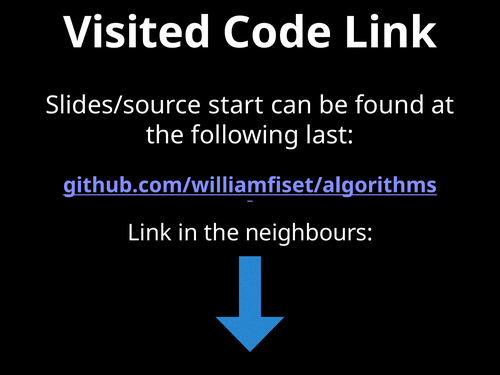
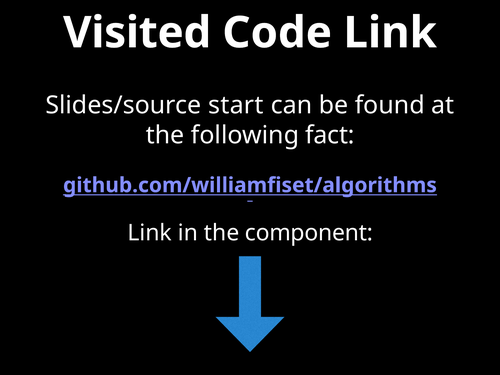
last: last -> fact (330, 135)
neighbours: neighbours -> component (309, 233)
